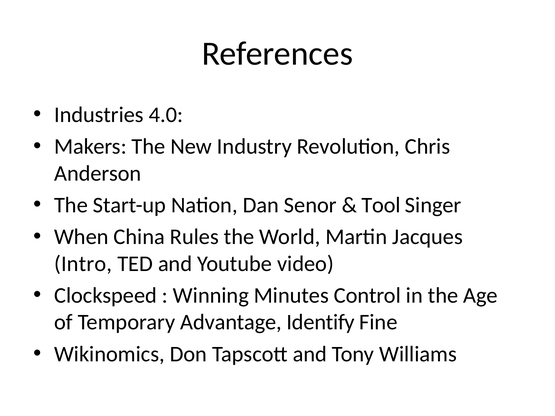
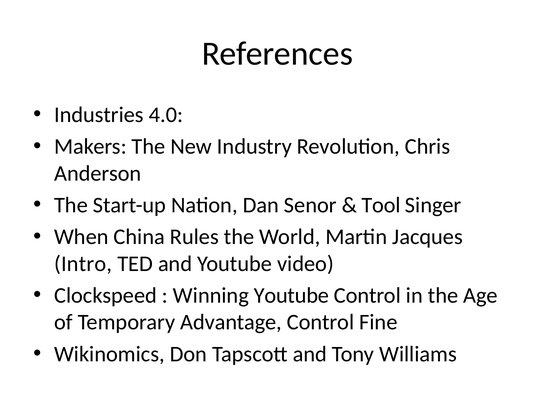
Winning Minutes: Minutes -> Youtube (291, 296)
Advantage Identify: Identify -> Control (321, 322)
